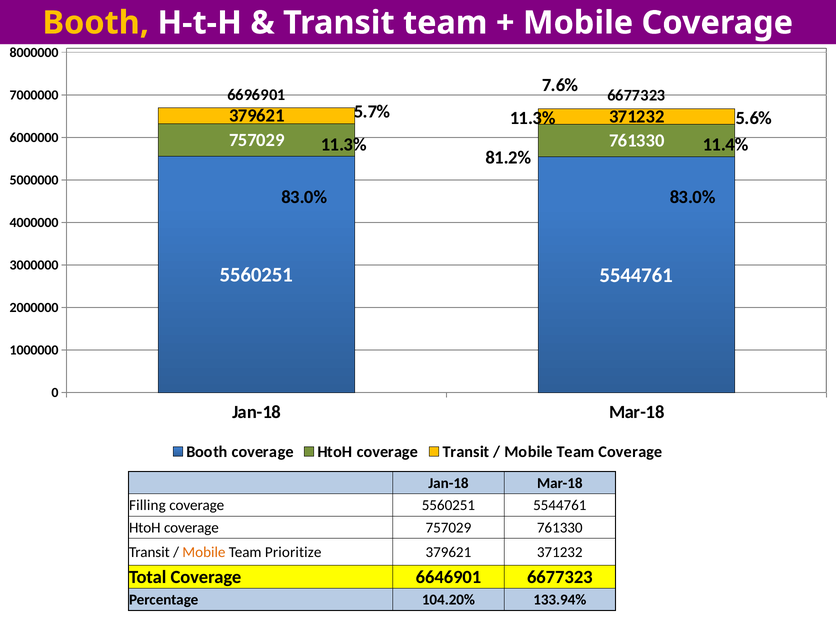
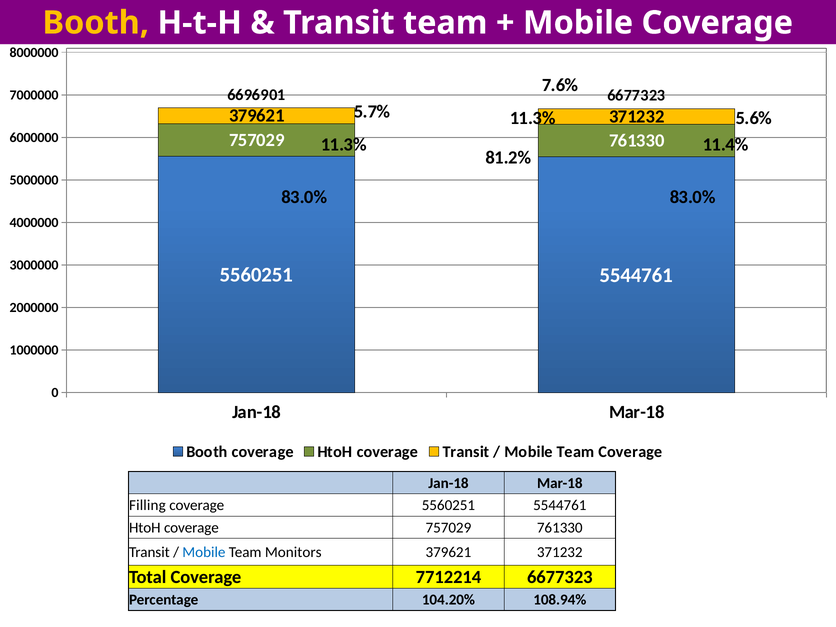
Mobile colour: orange -> blue (204, 552)
Prioritize: Prioritize -> Monitors (293, 552)
6646901: 6646901 -> 7712214 (448, 577)
133.94%: 133.94% -> 108.94% (560, 600)
